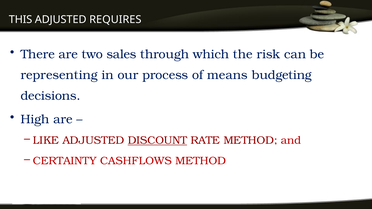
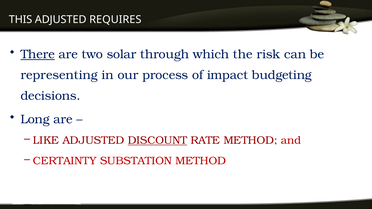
There underline: none -> present (38, 54)
sales: sales -> solar (122, 54)
means: means -> impact (228, 75)
High: High -> Long (35, 119)
CASHFLOWS: CASHFLOWS -> SUBSTATION (136, 161)
